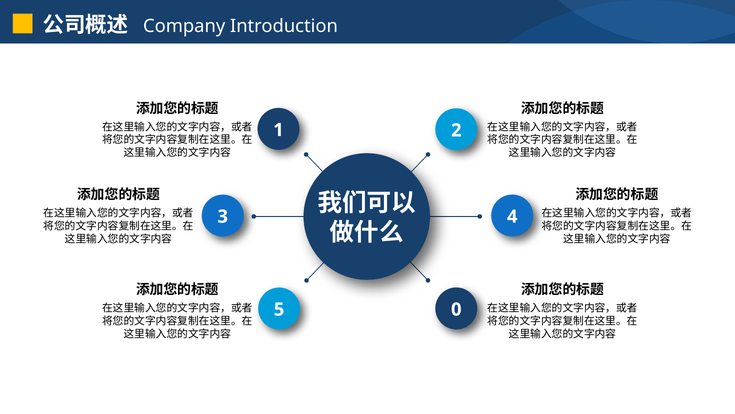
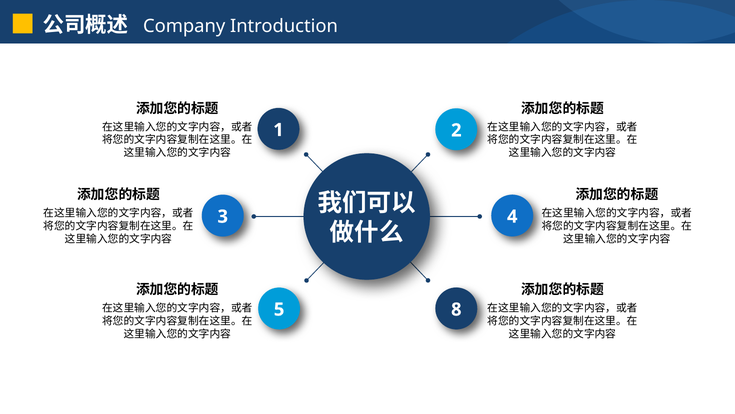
0: 0 -> 8 (456, 309)
